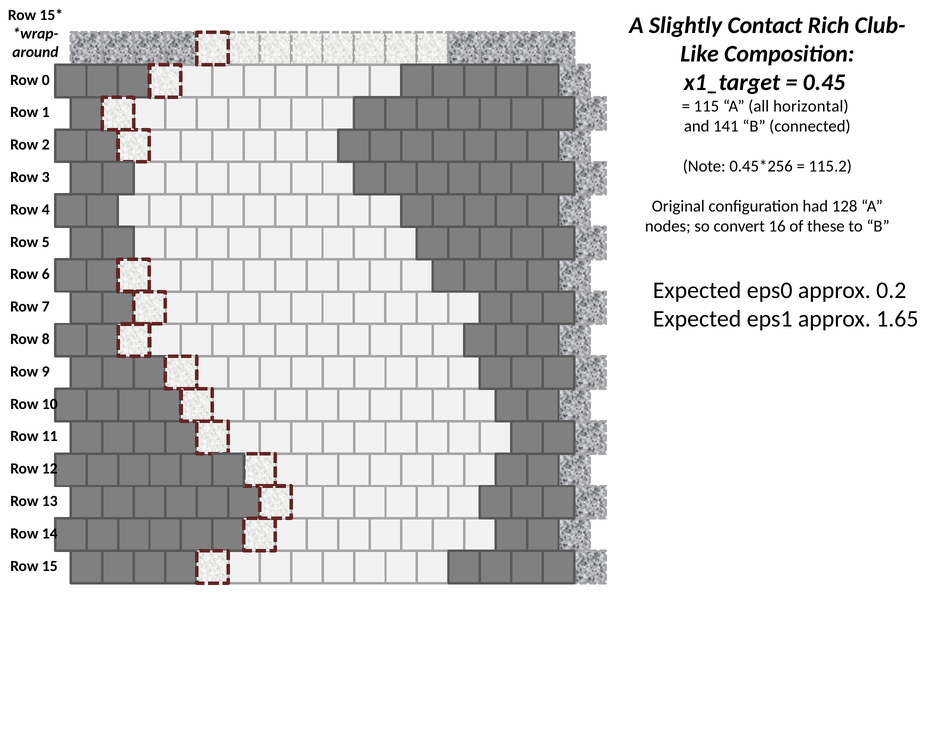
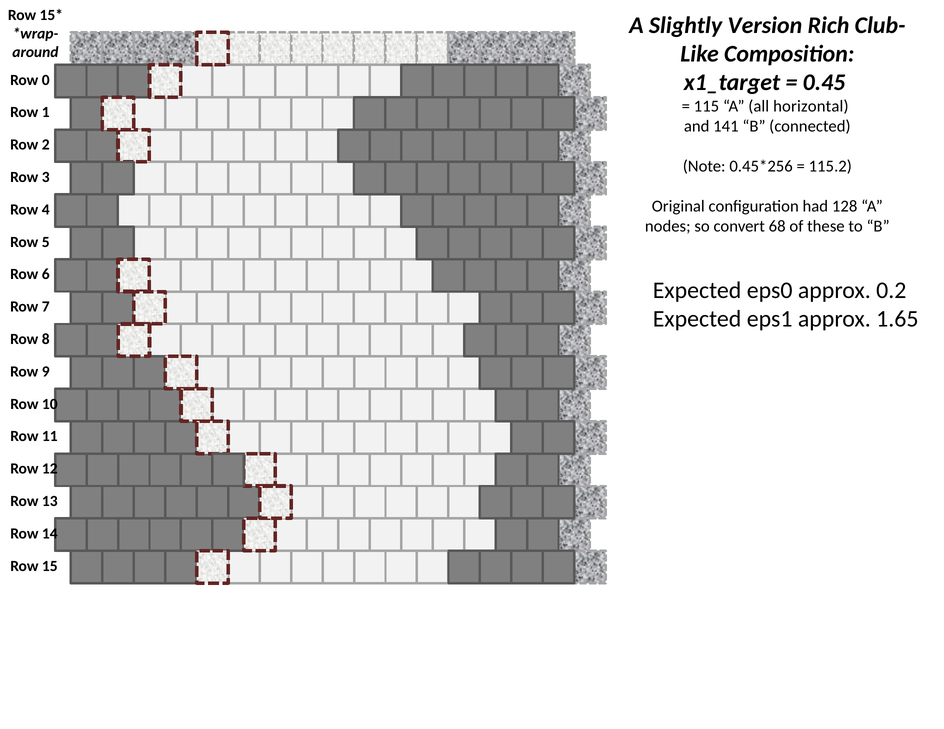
Contact: Contact -> Version (765, 25)
16: 16 -> 68 (777, 227)
